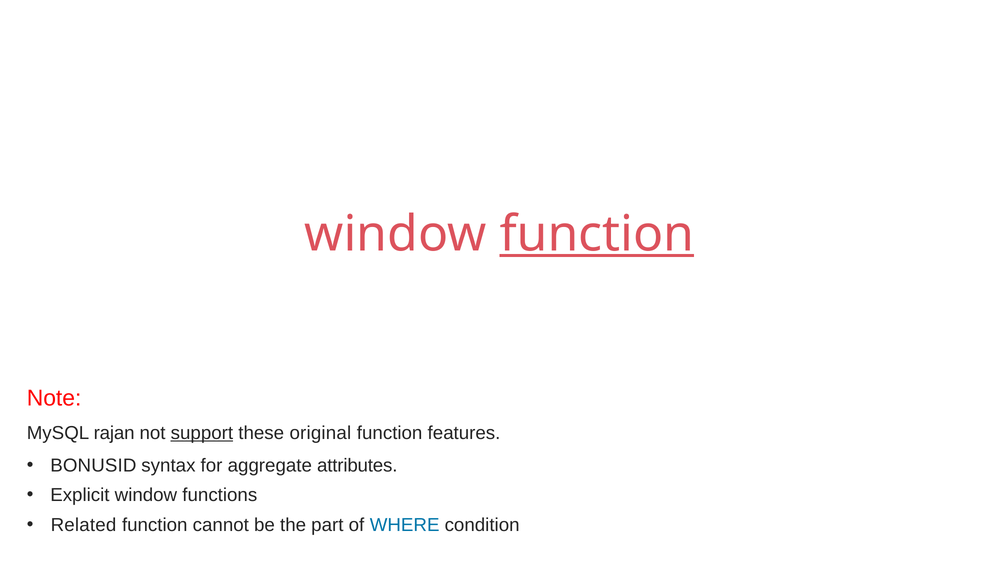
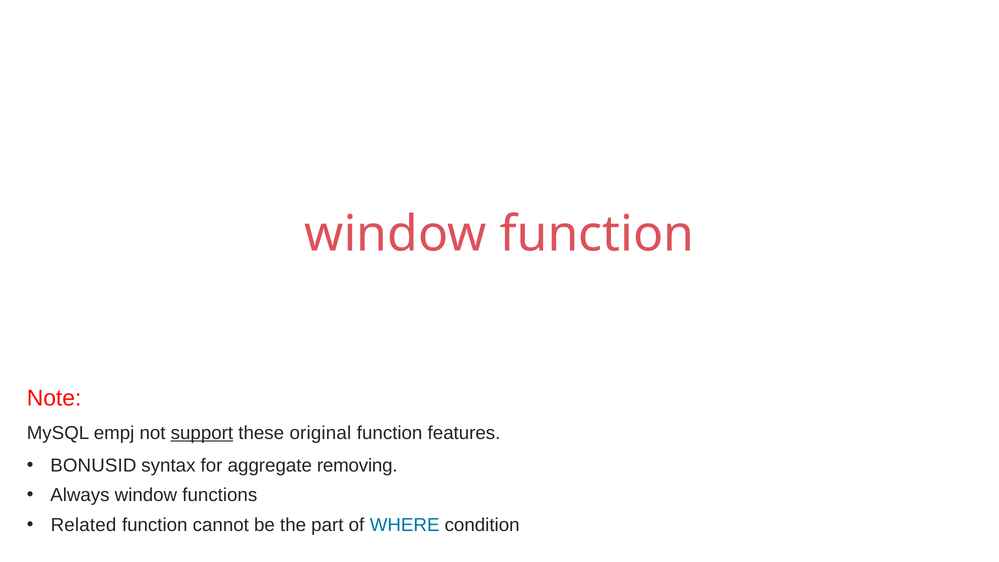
function underline: present -> none (597, 234)
rajan: rajan -> empj (114, 433)
attributes: attributes -> removing (357, 465)
Explicit: Explicit -> Always (80, 495)
